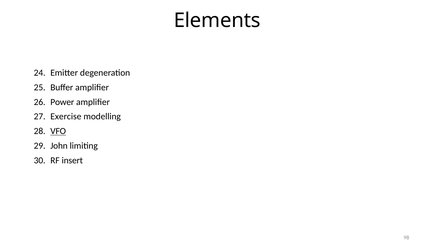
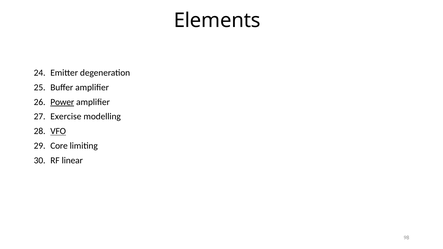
Power underline: none -> present (62, 102)
John: John -> Core (59, 146)
insert: insert -> linear (72, 160)
